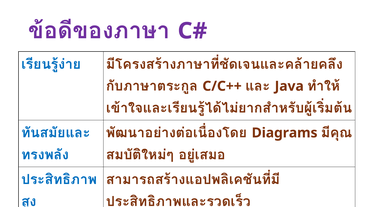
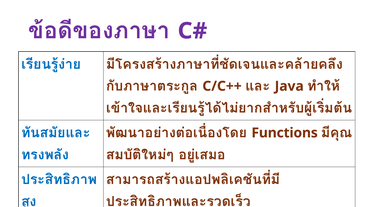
Diagrams: Diagrams -> Functions (285, 133)
